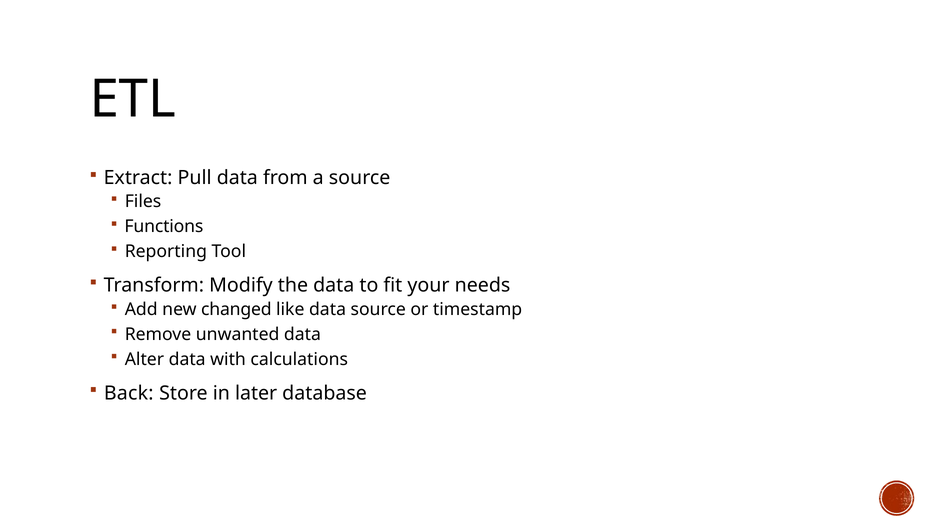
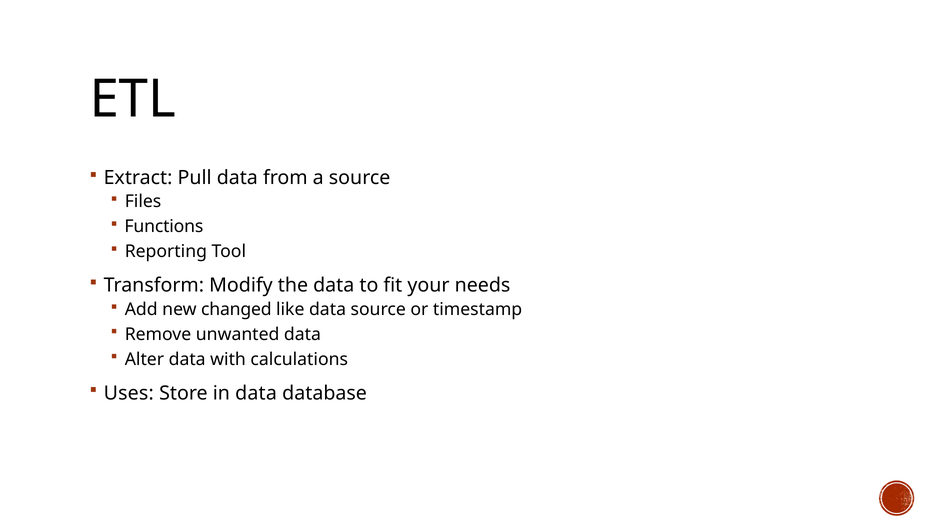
Back: Back -> Uses (129, 393)
in later: later -> data (256, 393)
